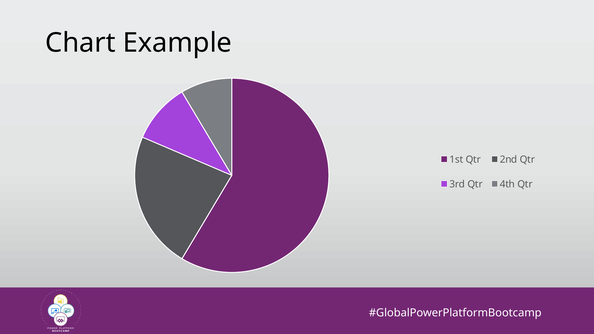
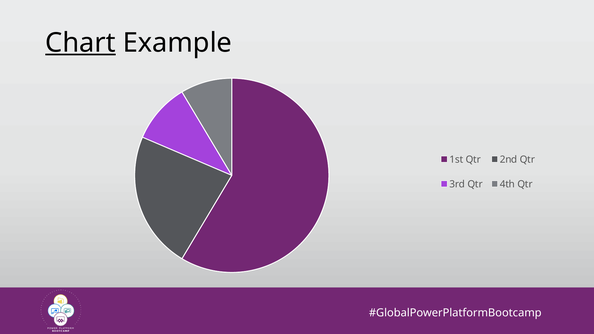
Chart underline: none -> present (80, 43)
